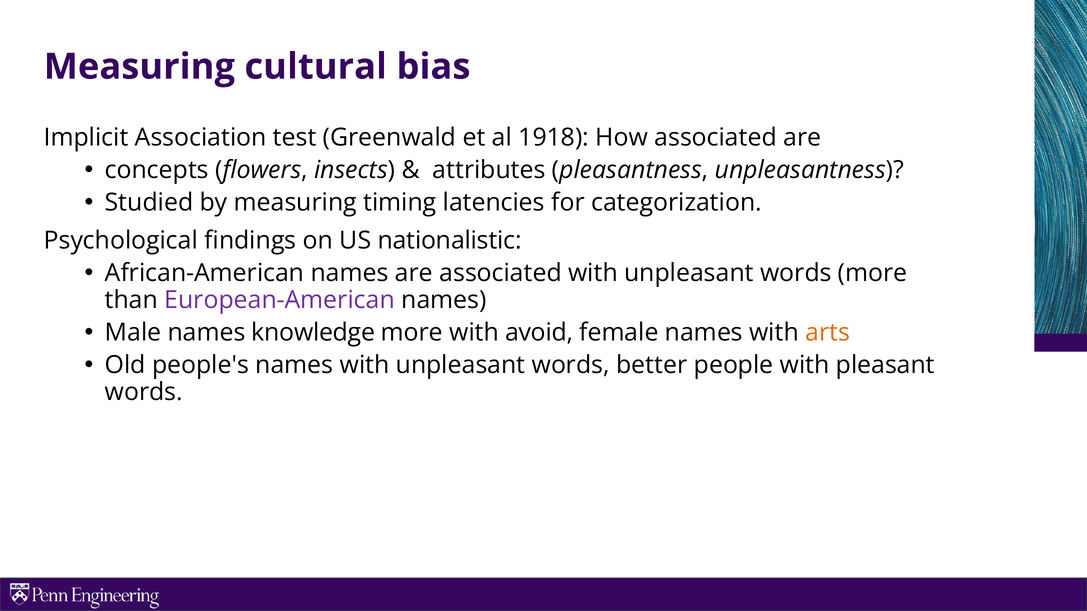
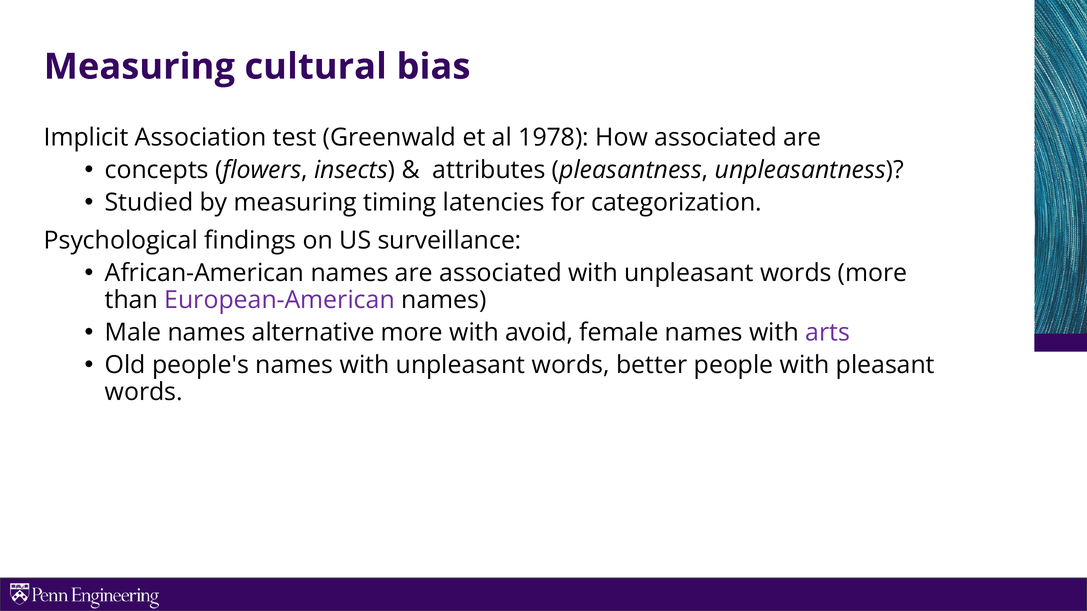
1918: 1918 -> 1978 (554, 138)
nationalistic: nationalistic -> surveillance (450, 241)
knowledge: knowledge -> alternative (313, 333)
arts colour: orange -> purple (828, 333)
